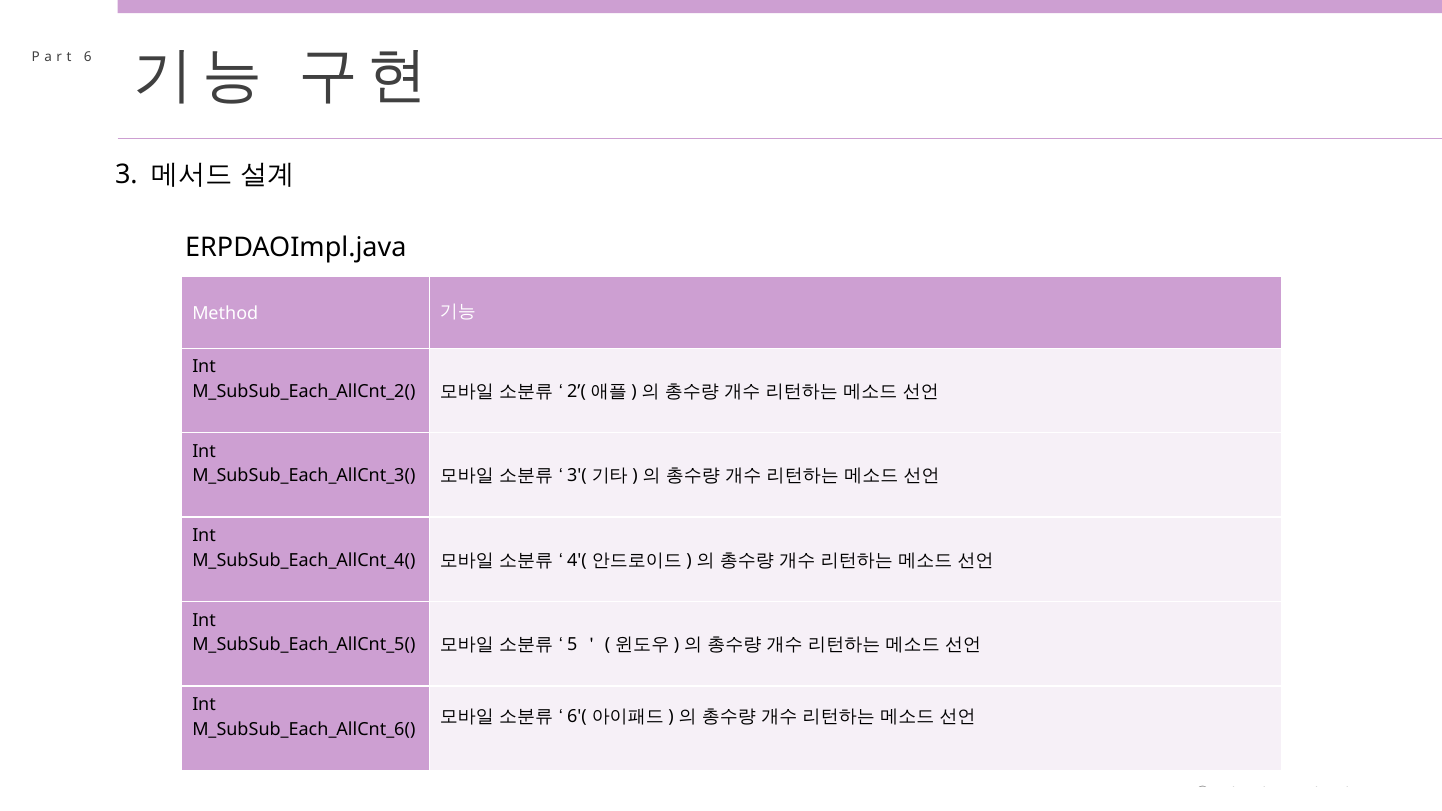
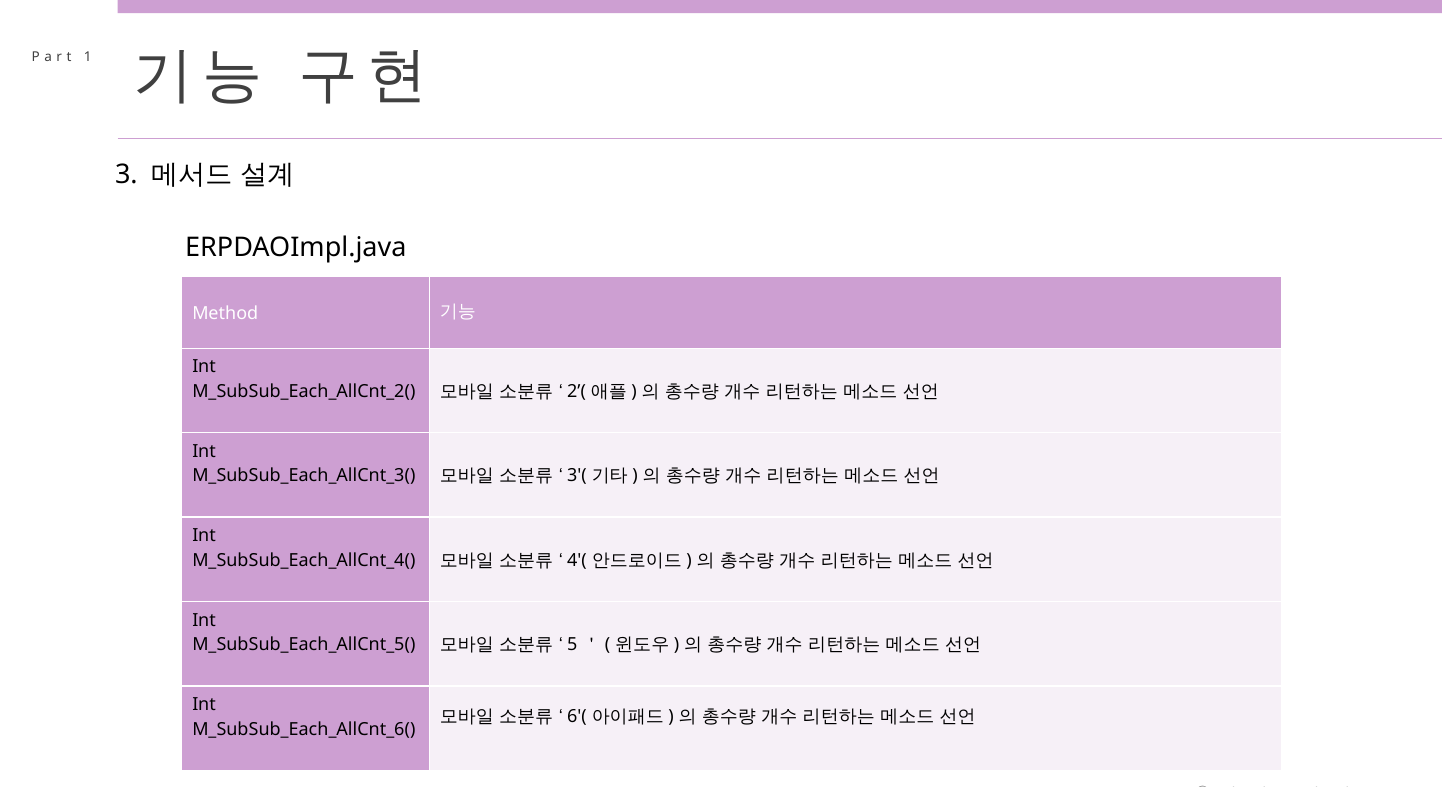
6: 6 -> 1 (88, 57)
